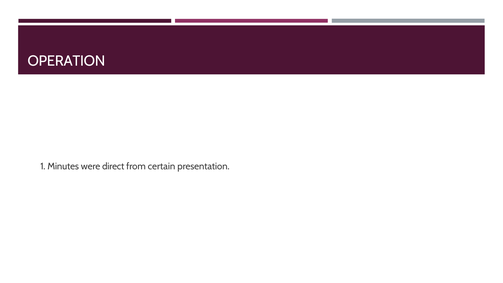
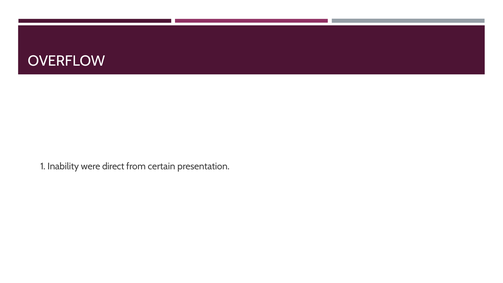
OPERATION: OPERATION -> OVERFLOW (66, 61)
Minutes: Minutes -> Inability (63, 166)
